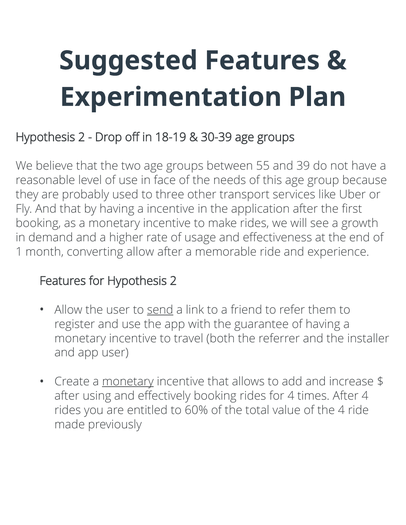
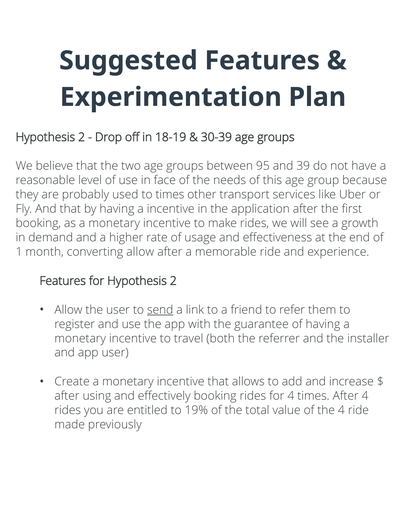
55: 55 -> 95 (263, 166)
to three: three -> times (170, 195)
monetary underline: present -> none (128, 382)
60%: 60% -> 19% (196, 411)
